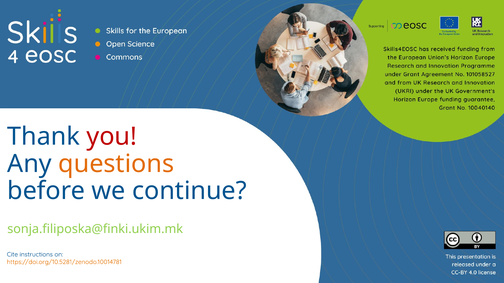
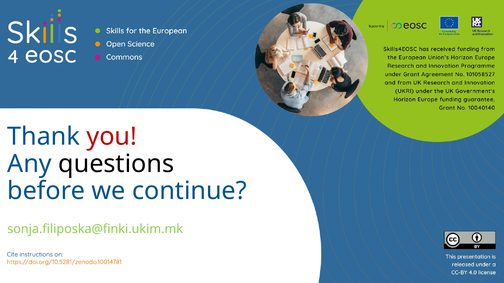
questions colour: orange -> black (116, 164)
